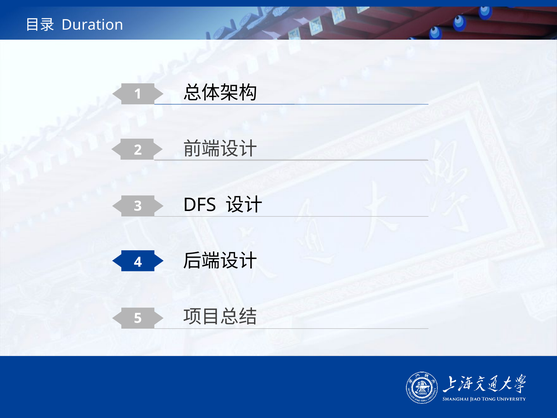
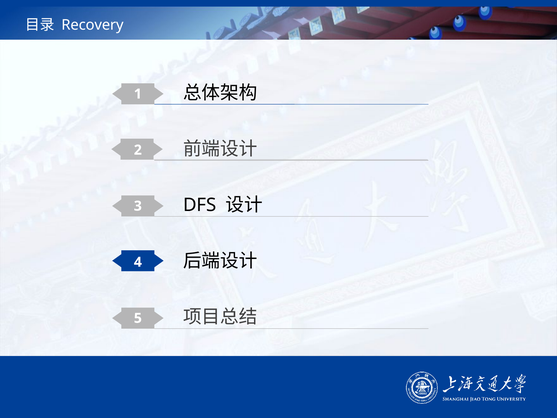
Duration: Duration -> Recovery (92, 25)
